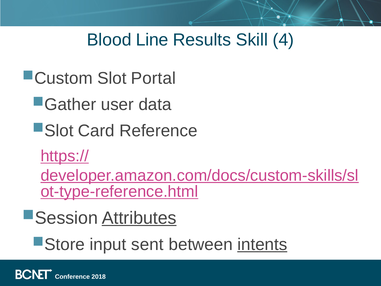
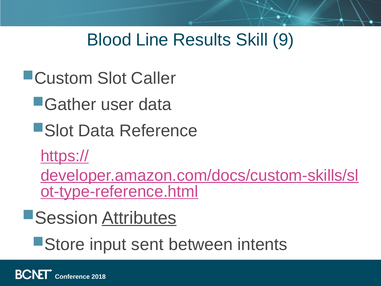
4: 4 -> 9 (283, 40)
Portal: Portal -> Caller (153, 78)
Card: Card -> Data (96, 131)
intents underline: present -> none (262, 244)
